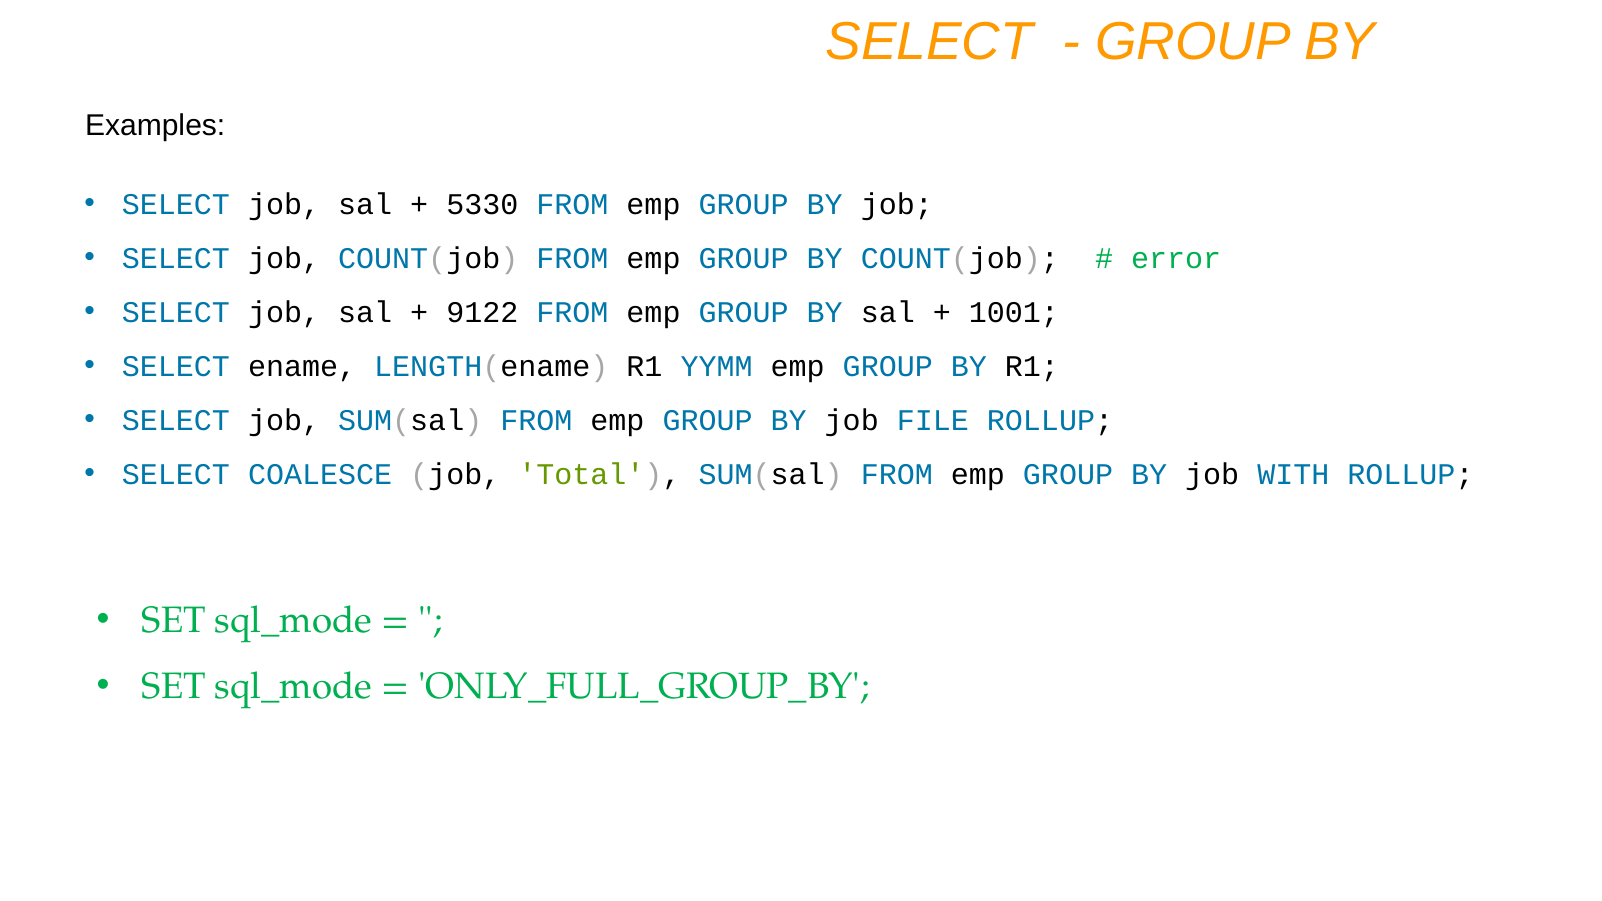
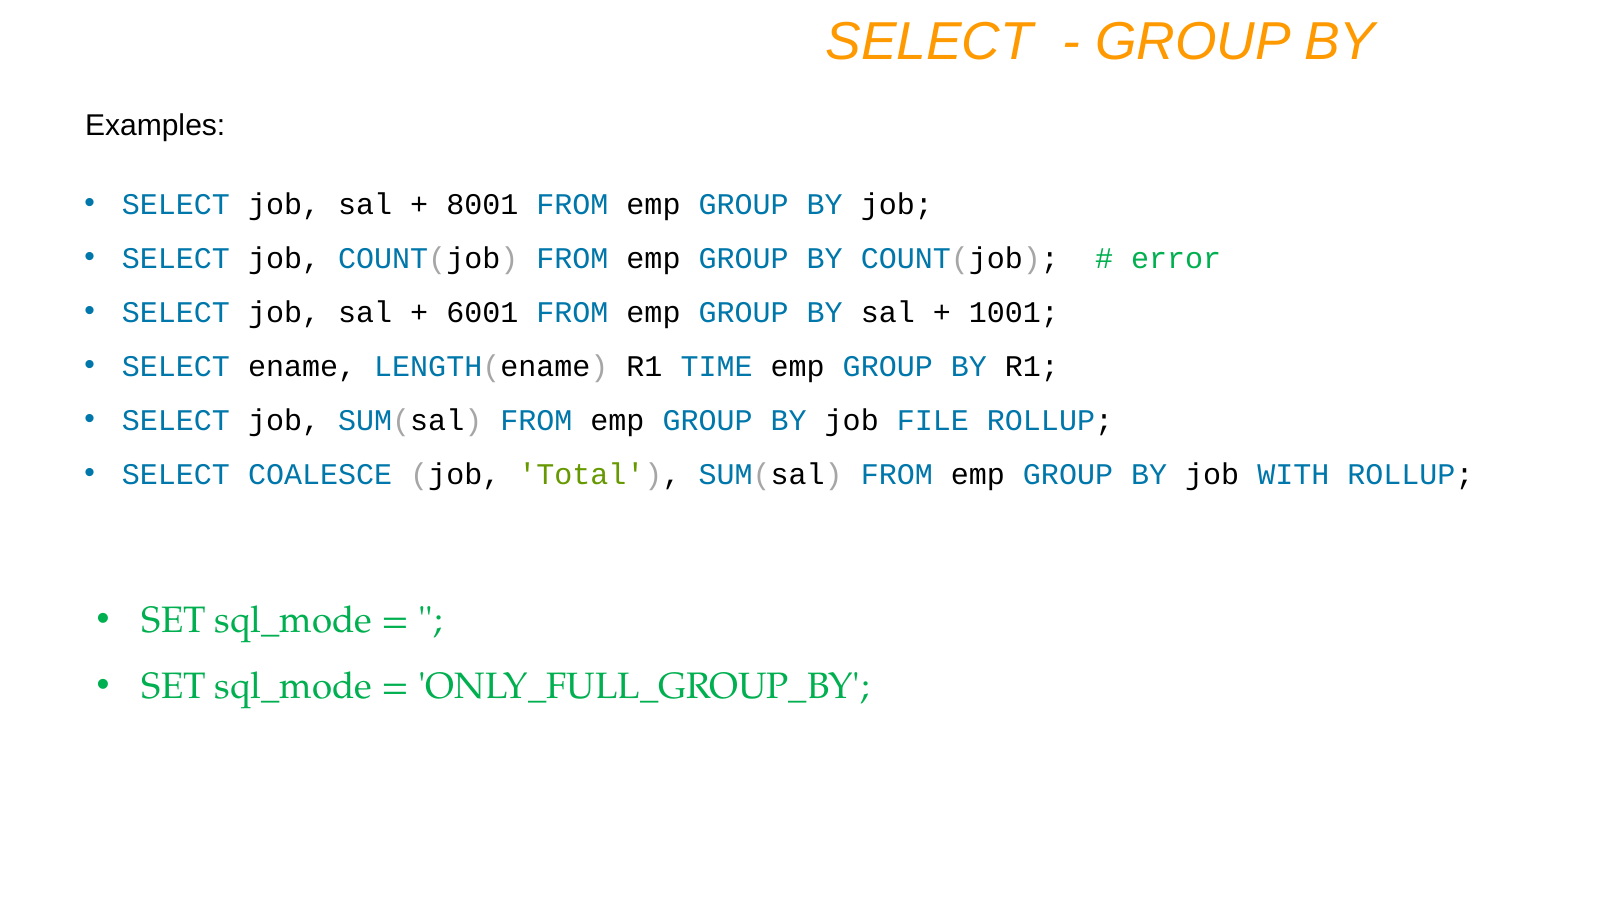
5330: 5330 -> 8001 (482, 204)
9122: 9122 -> 6001 (482, 312)
YYMM: YYMM -> TIME (717, 366)
